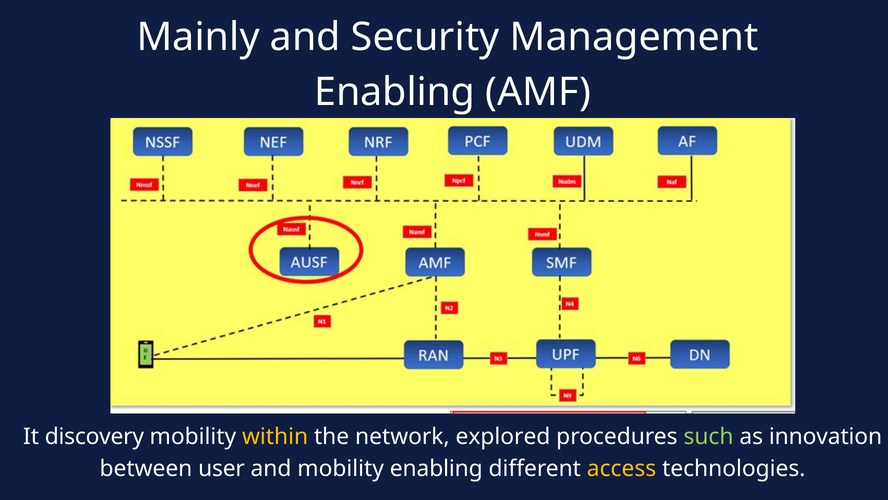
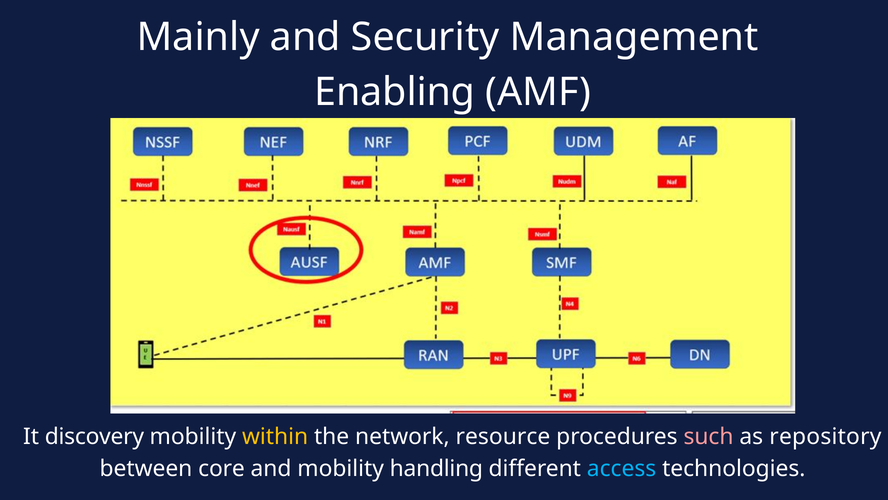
explored: explored -> resource (503, 437)
such colour: light green -> pink (709, 437)
innovation: innovation -> repository (825, 437)
user: user -> core (222, 468)
mobility enabling: enabling -> handling (436, 468)
access colour: yellow -> light blue (622, 468)
